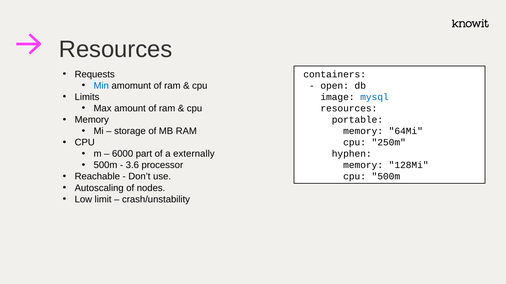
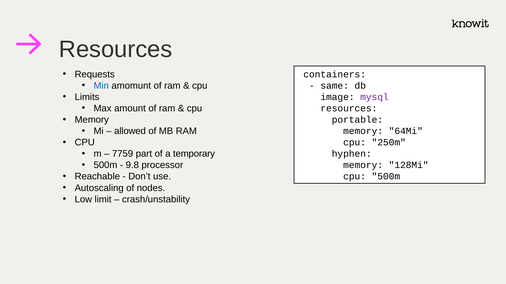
open: open -> same (335, 86)
mysql colour: blue -> purple (374, 97)
storage: storage -> allowed (130, 131)
6000: 6000 -> 7759 (123, 154)
externally: externally -> temporary (194, 154)
3.6: 3.6 -> 9.8 (132, 166)
